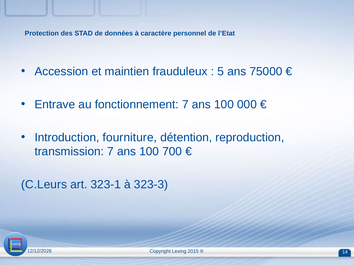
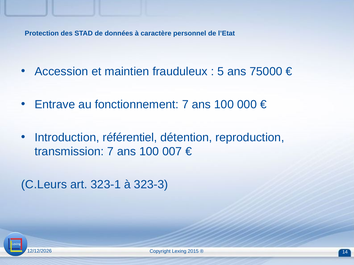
fourniture: fourniture -> référentiel (130, 138)
700: 700 -> 007 (172, 152)
